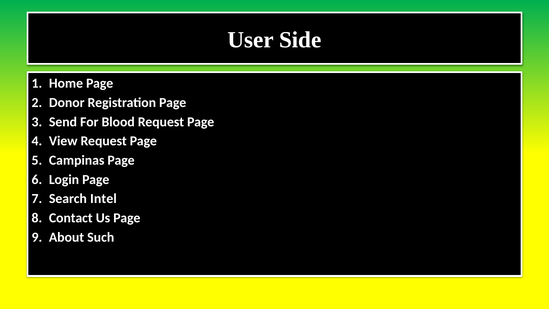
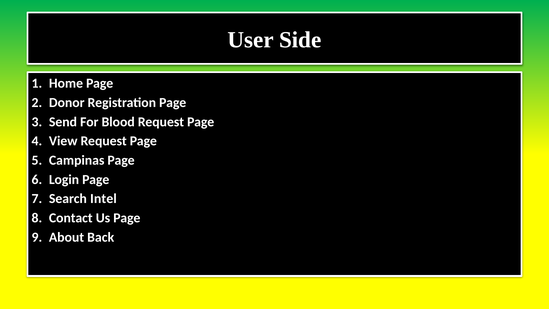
Such: Such -> Back (101, 237)
